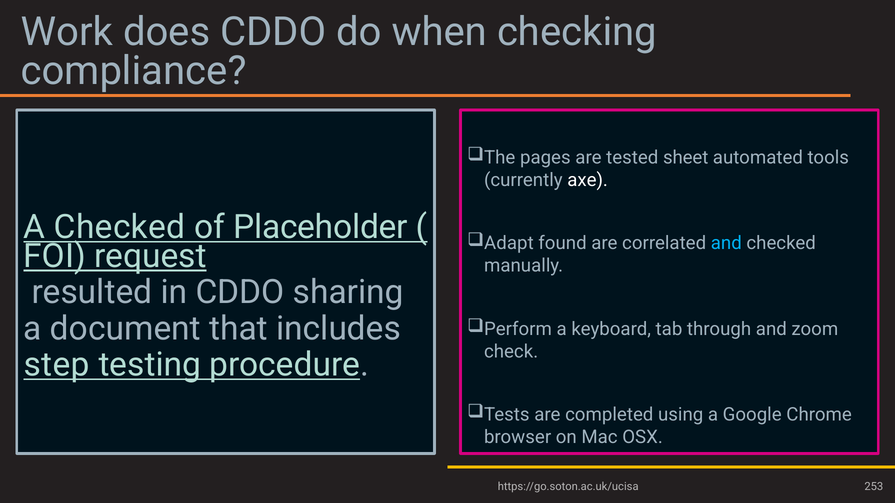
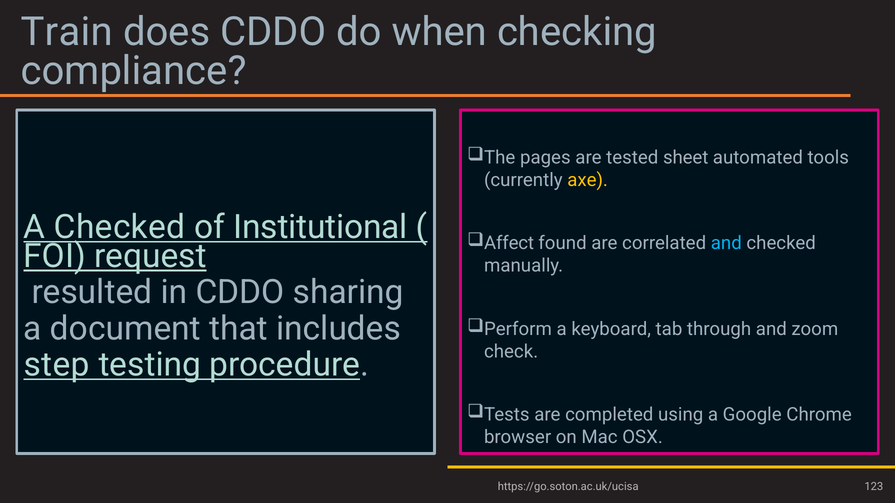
Work: Work -> Train (67, 32)
axe colour: white -> yellow (588, 180)
Placeholder: Placeholder -> Institutional (320, 227)
Adapt: Adapt -> Affect (509, 244)
253: 253 -> 123 (874, 487)
